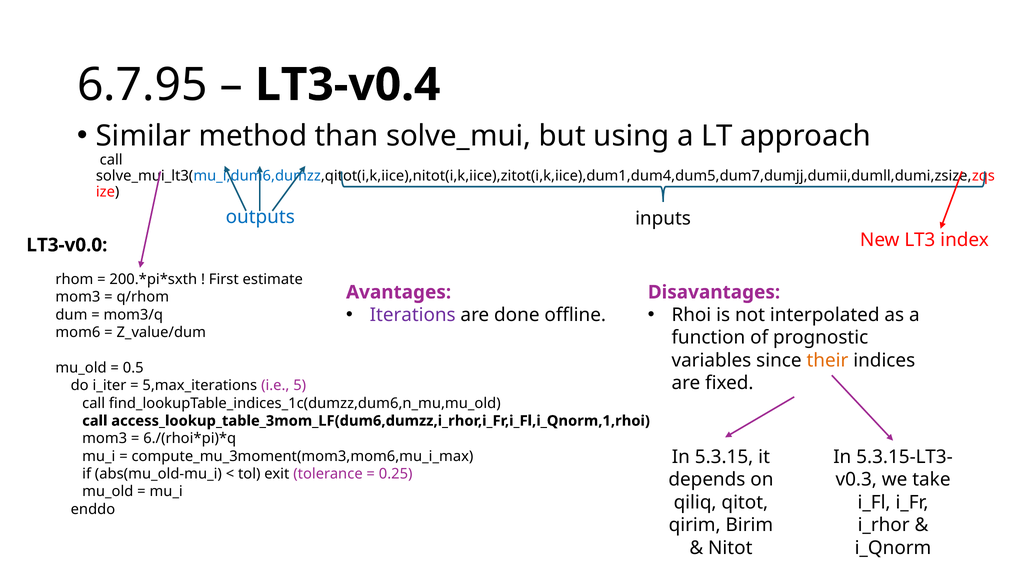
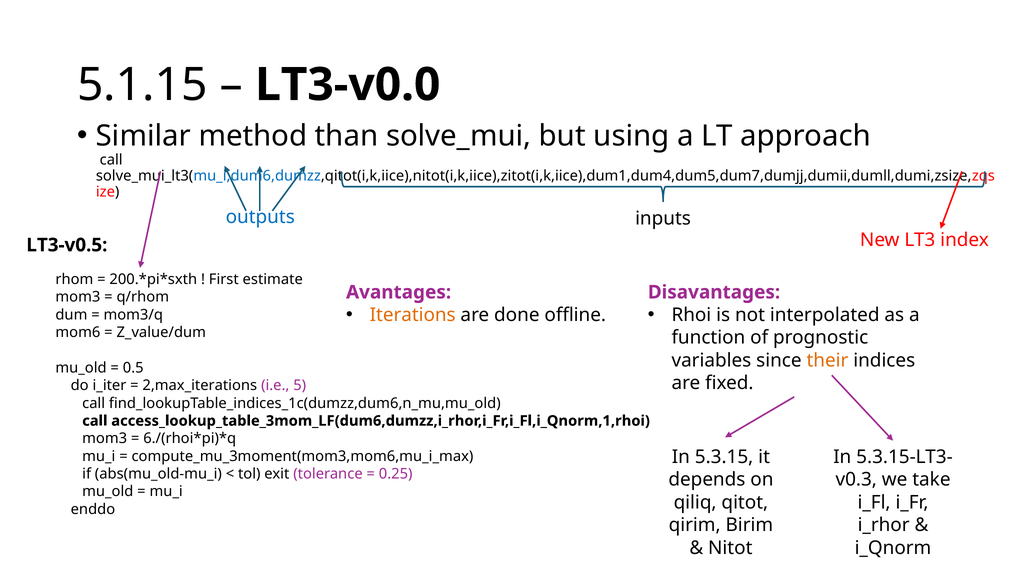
6.7.95: 6.7.95 -> 5.1.15 (142, 85)
LT3-v0.4: LT3-v0.4 -> LT3-v0.0 (348, 85)
LT3-v0.0: LT3-v0.0 -> LT3-v0.5 (67, 245)
Iterations colour: purple -> orange (413, 315)
5,max_iterations: 5,max_iterations -> 2,max_iterations (200, 386)
